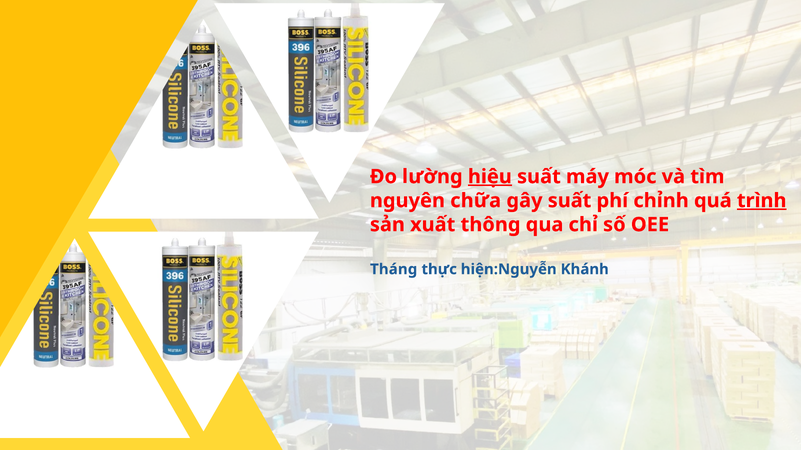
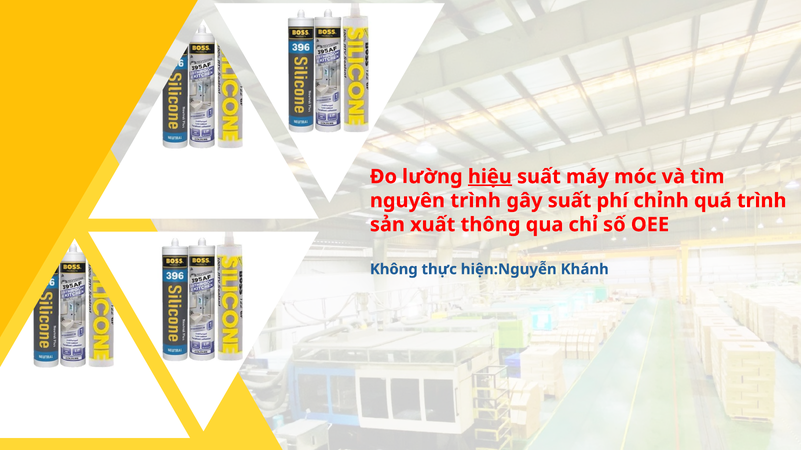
chữa: chữa -> trình (476, 201)
trình underline: present -> none (762, 201)
Tháng: Tháng -> Không (394, 270)
